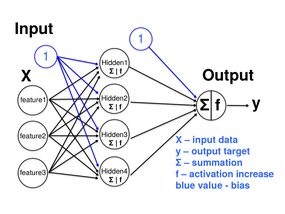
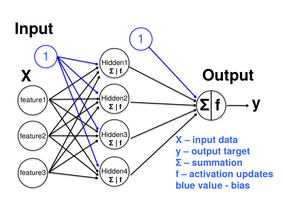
increase: increase -> updates (255, 174)
